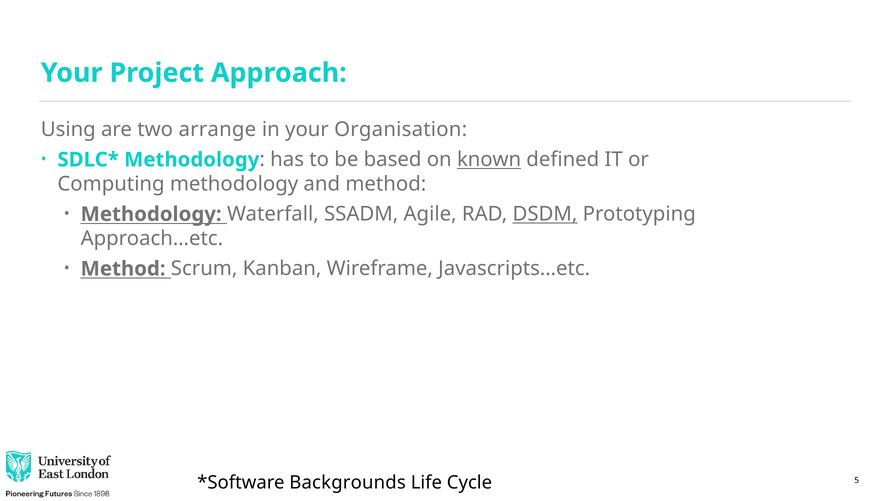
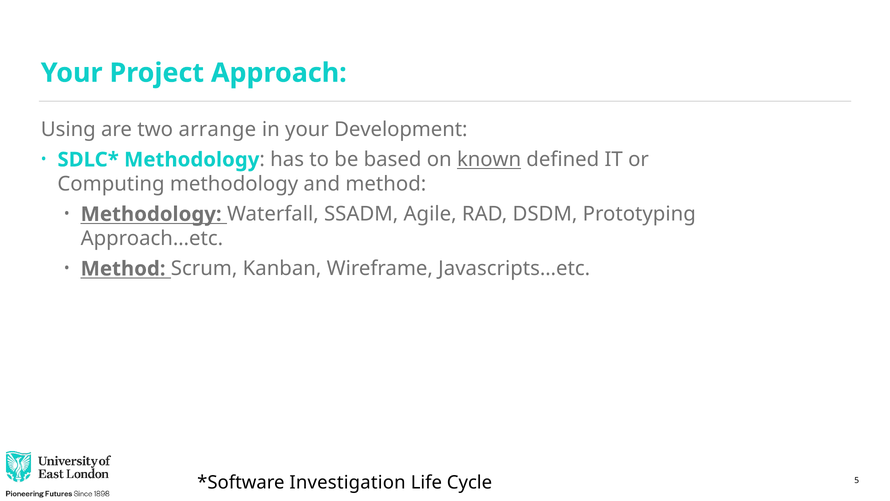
Organisation: Organisation -> Development (401, 130)
DSDM underline: present -> none (545, 214)
Backgrounds: Backgrounds -> Investigation (348, 482)
